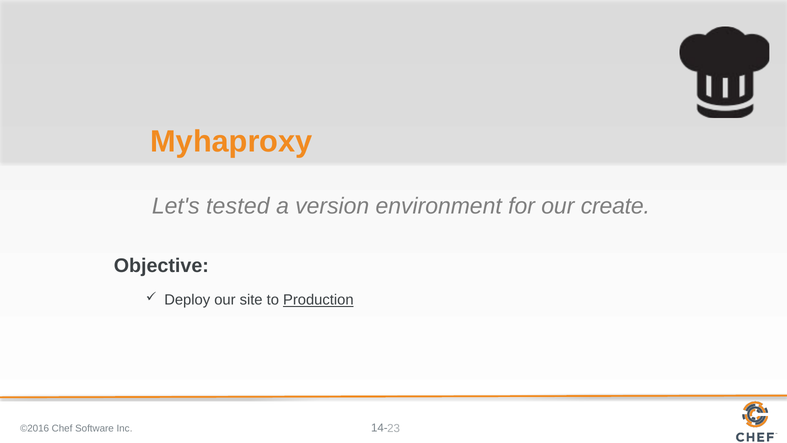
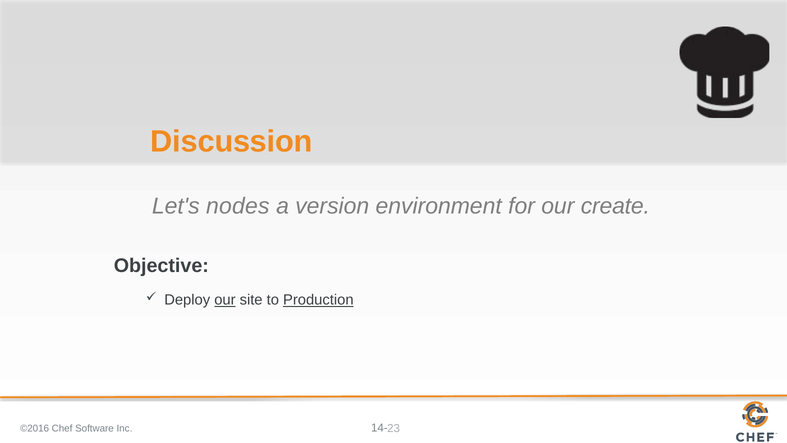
Myhaproxy: Myhaproxy -> Discussion (231, 142)
tested: tested -> nodes (238, 206)
our underline: none -> present (225, 300)
